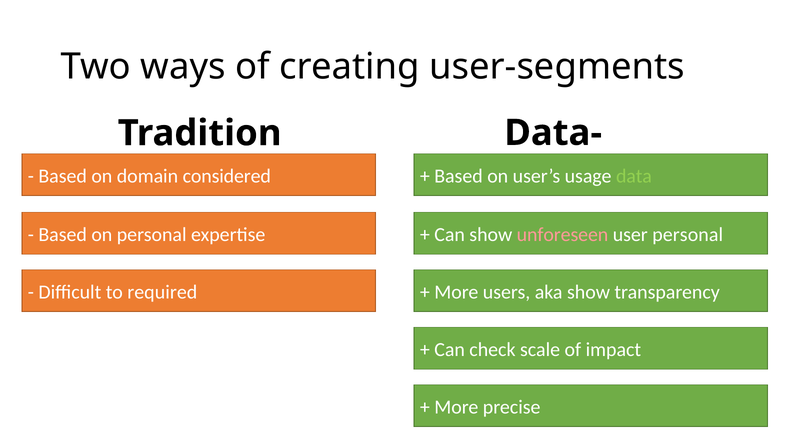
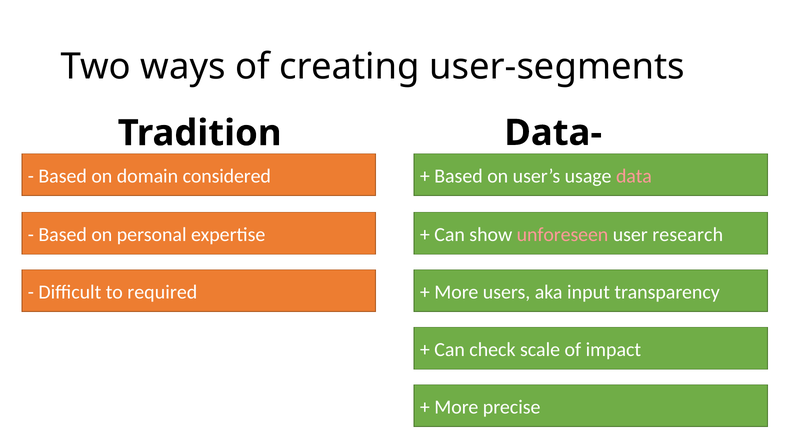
data colour: light green -> pink (634, 176)
user personal: personal -> research (688, 235)
aka show: show -> input (588, 292)
